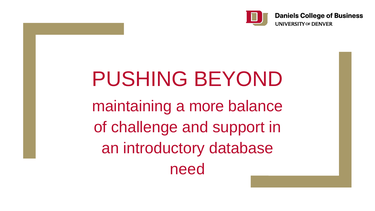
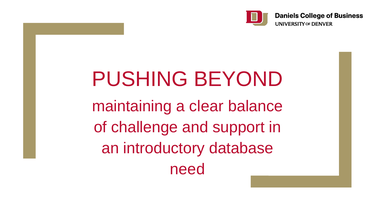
more: more -> clear (206, 106)
